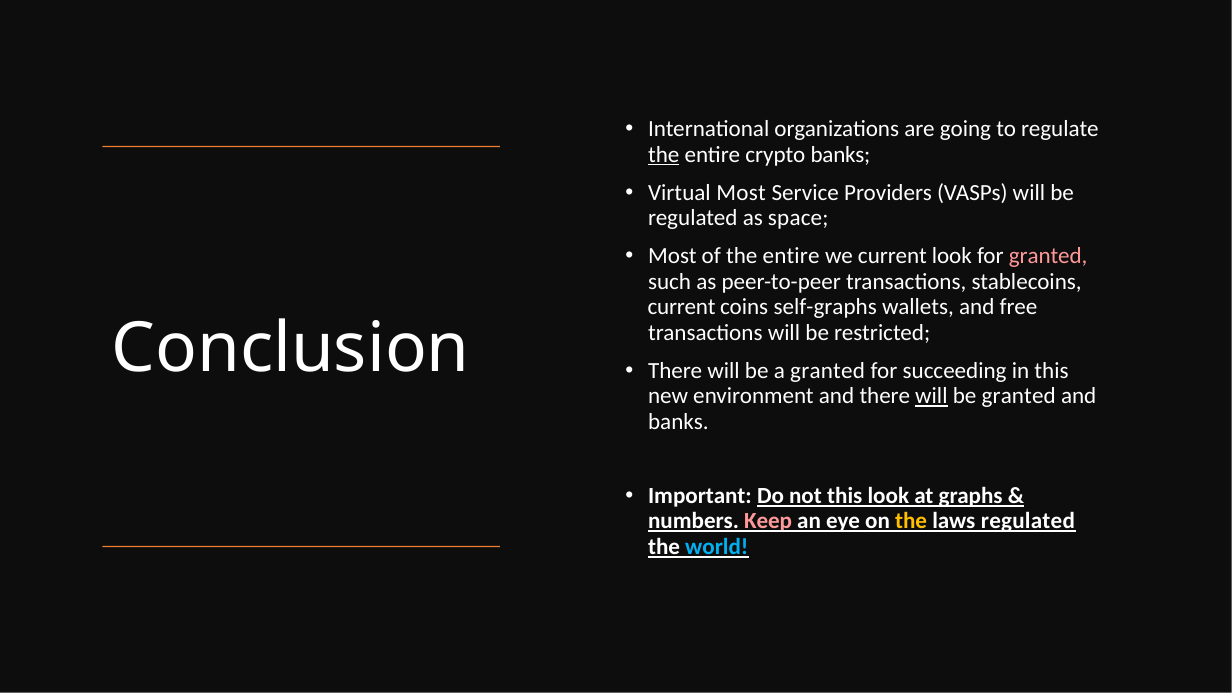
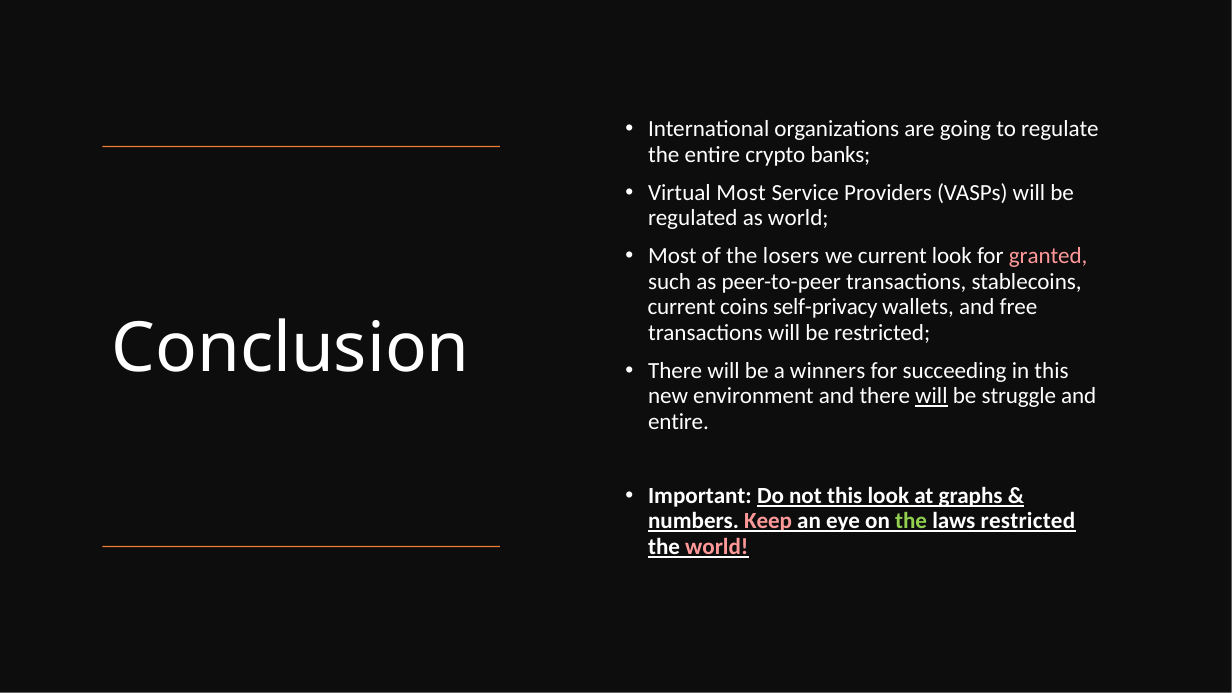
the underline: present -> none (664, 155)
as space: space -> world (798, 218)
of the entire: entire -> losers (791, 256)
self-graphs: self-graphs -> self-privacy (825, 307)
a granted: granted -> winners (828, 371)
be granted: granted -> struggle (1019, 396)
banks: banks -> entire (678, 422)
the colour: yellow -> light green (911, 521)
laws regulated: regulated -> restricted (1028, 521)
world colour: light blue -> pink (717, 547)
